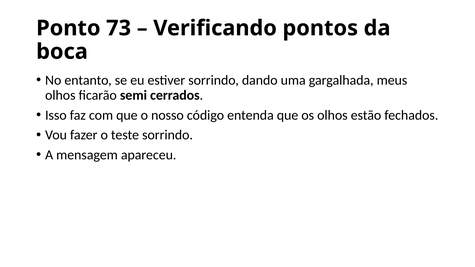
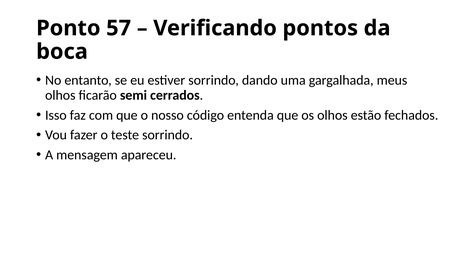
73: 73 -> 57 (119, 28)
